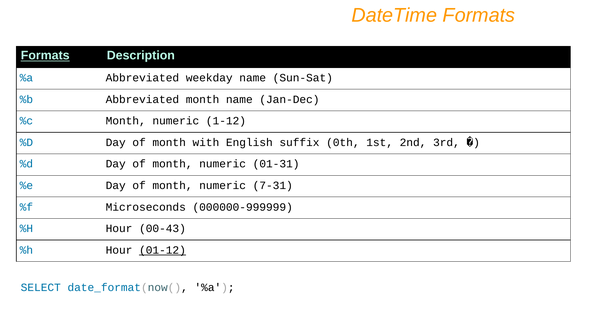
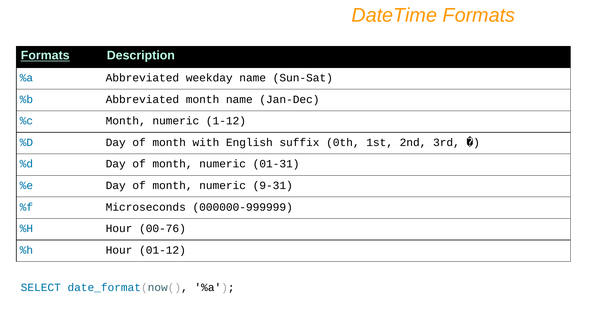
7-31: 7-31 -> 9-31 (273, 186)
00-43: 00-43 -> 00-76 (162, 229)
01-12 underline: present -> none (162, 250)
